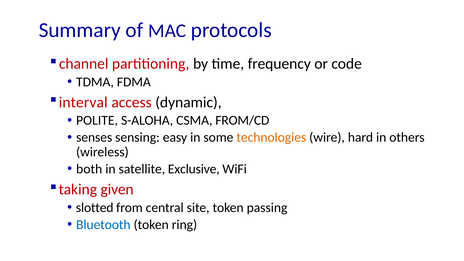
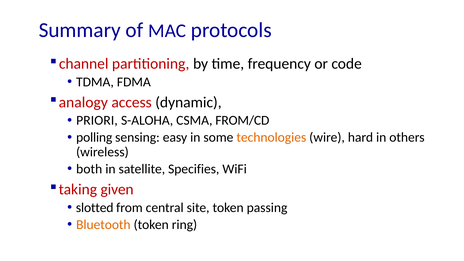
interval: interval -> analogy (83, 102)
POLITE: POLITE -> PRIORI (97, 120)
senses: senses -> polling (94, 137)
Exclusive: Exclusive -> Specifies (194, 169)
Bluetooth colour: blue -> orange (103, 225)
